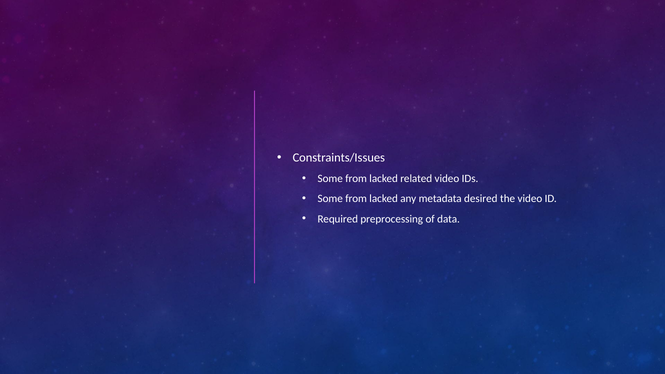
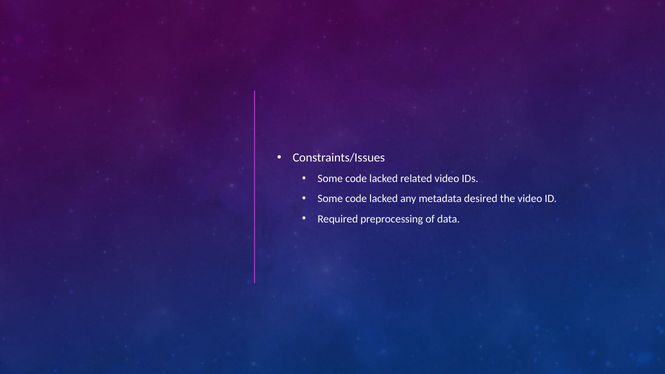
from: from -> code (356, 179)
from: from -> code (356, 199)
